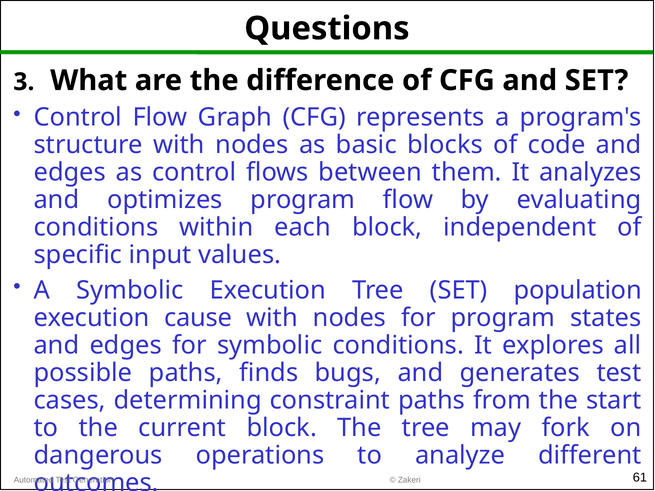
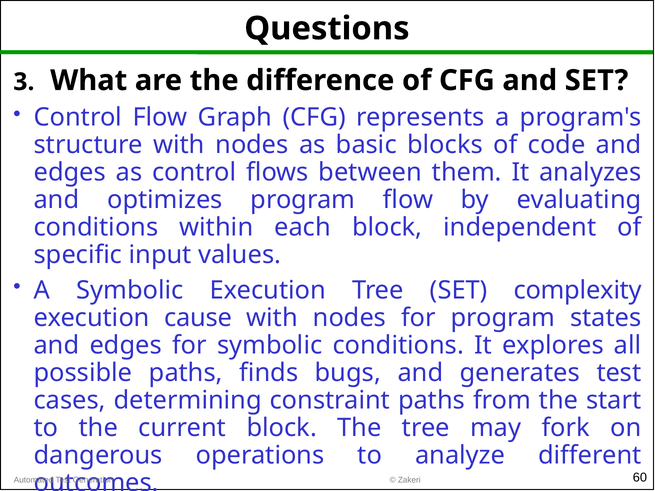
population: population -> complexity (578, 290)
61: 61 -> 60 (640, 478)
